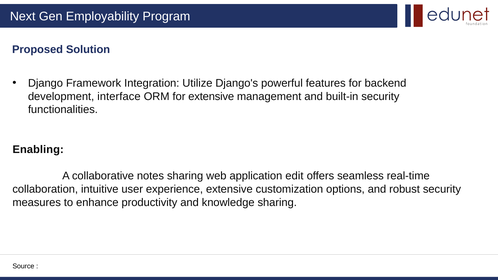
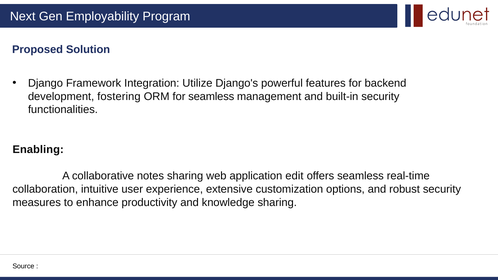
interface: interface -> fostering (119, 96)
for extensive: extensive -> seamless (211, 96)
